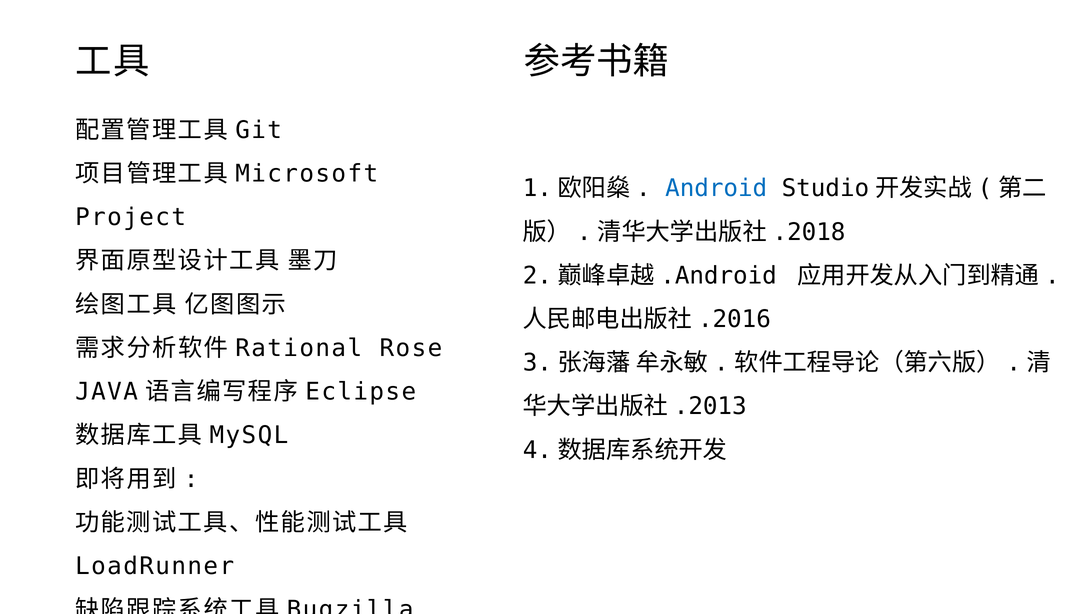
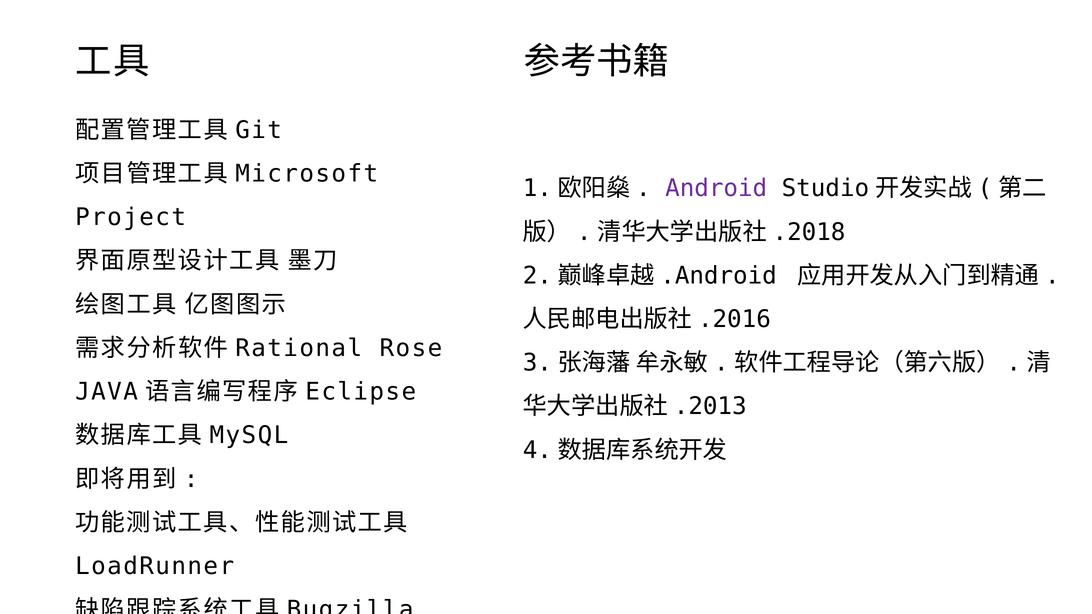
Android colour: blue -> purple (716, 188)
